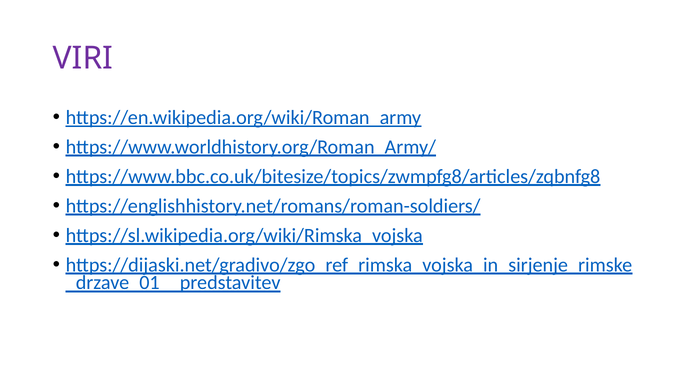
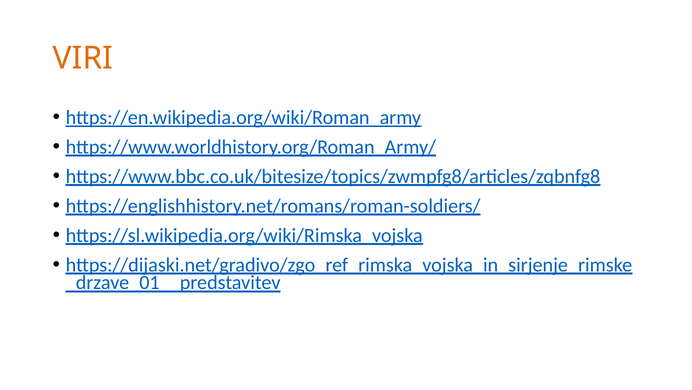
VIRI colour: purple -> orange (83, 58)
